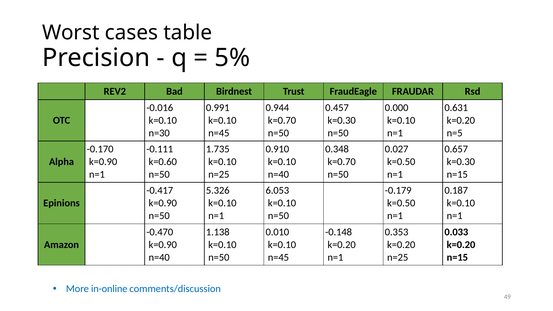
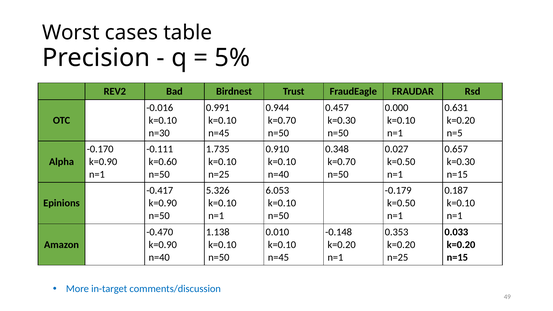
in-online: in-online -> in-target (109, 289)
